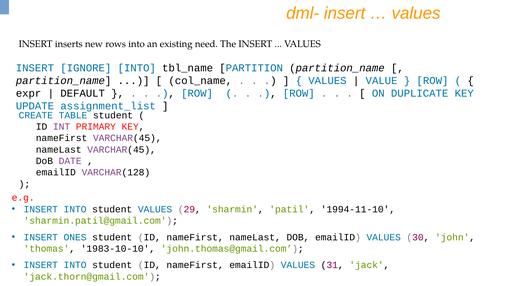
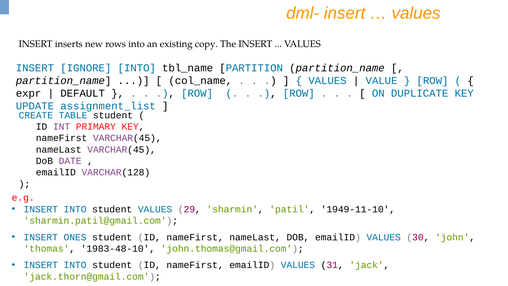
need: need -> copy (206, 44)
1994-11-10: 1994-11-10 -> 1949-11-10 (358, 209)
1983-10-10: 1983-10-10 -> 1983-48-10 (118, 248)
